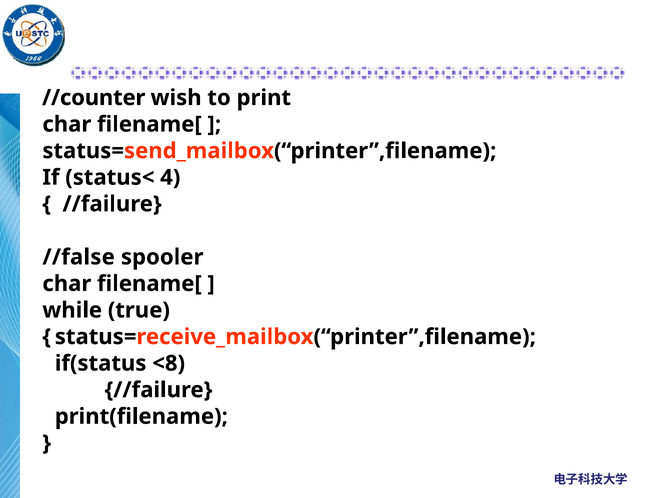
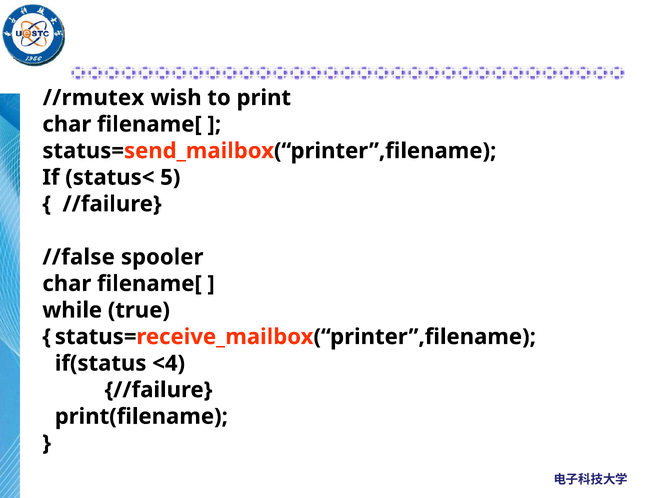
//counter: //counter -> //rmutex (93, 98)
4: 4 -> 5 (170, 177)
<8: <8 -> <4 (169, 363)
